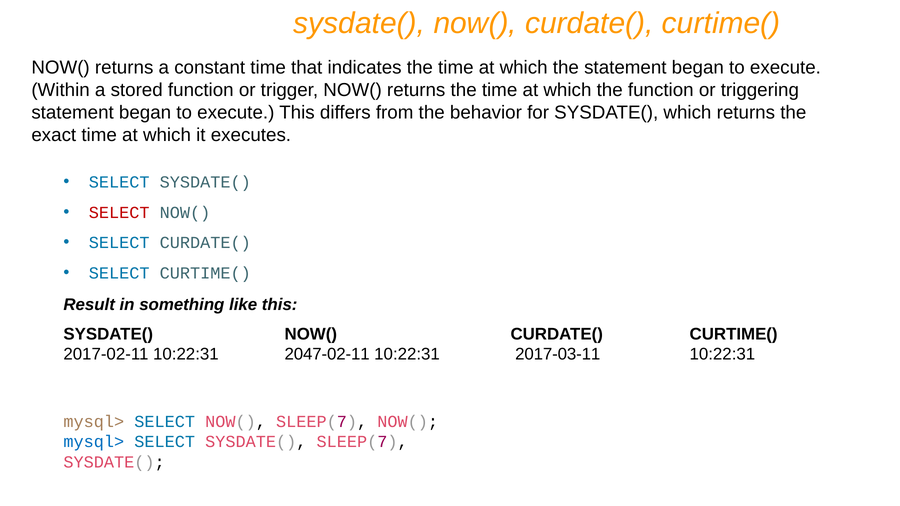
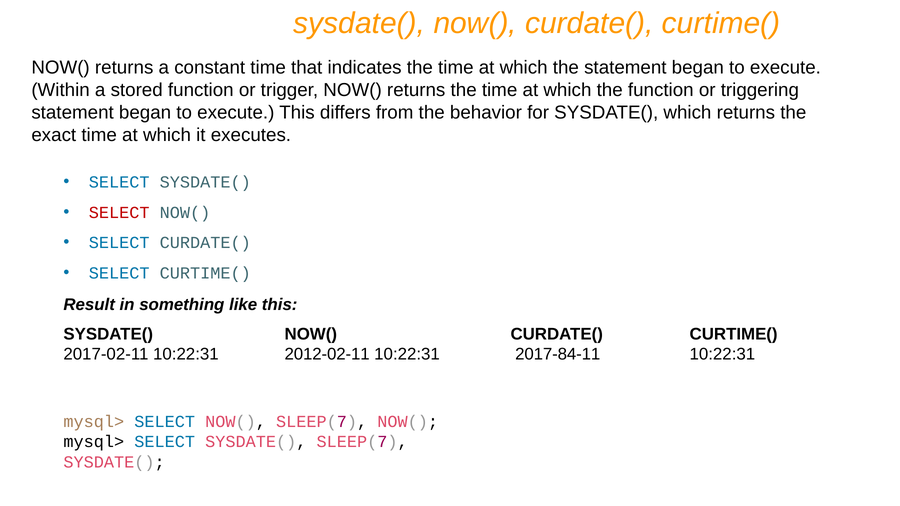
2047-02-11: 2047-02-11 -> 2012-02-11 (327, 354)
2017-03-11: 2017-03-11 -> 2017-84-11 (558, 354)
mysql> colour: blue -> black (94, 442)
